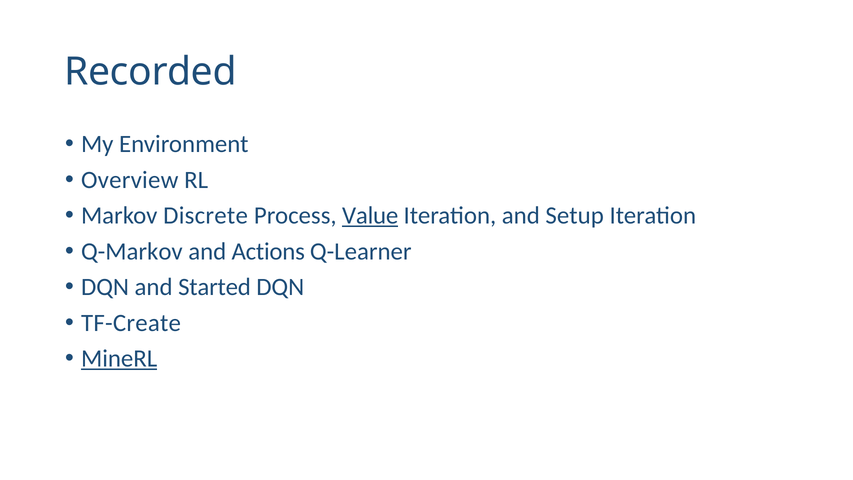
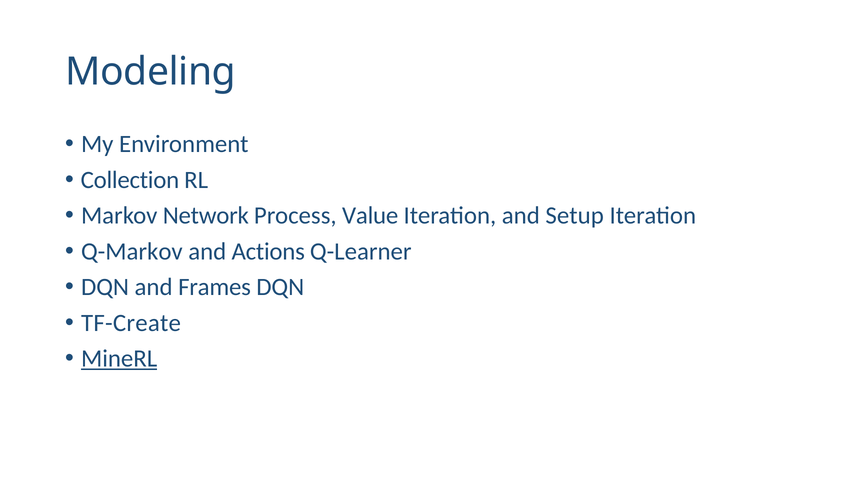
Recorded: Recorded -> Modeling (150, 72)
Overview: Overview -> Collection (130, 180)
Discrete: Discrete -> Network (206, 216)
Value underline: present -> none (370, 216)
Started: Started -> Frames (215, 287)
